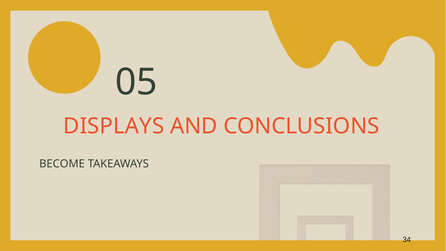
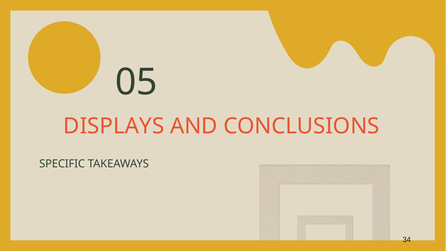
BECOME: BECOME -> SPECIFIC (62, 164)
